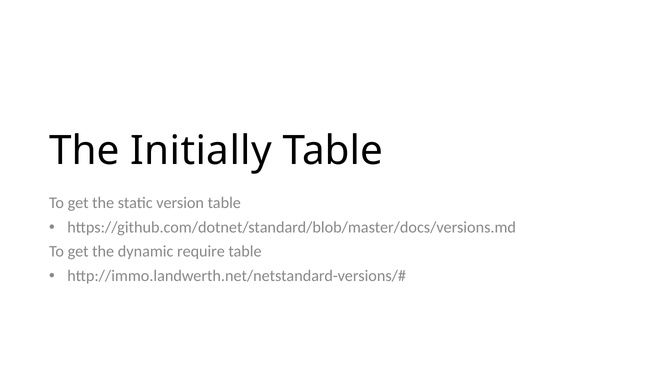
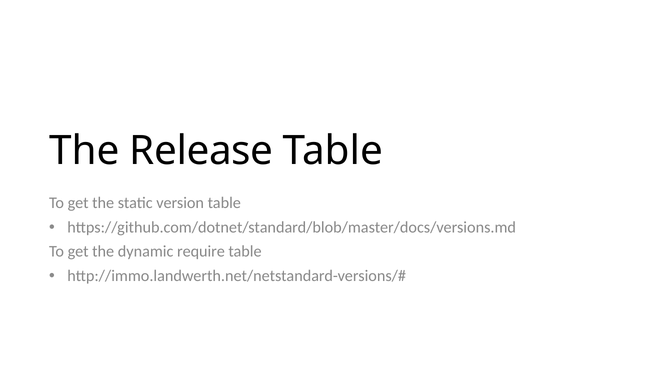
Initially: Initially -> Release (201, 151)
